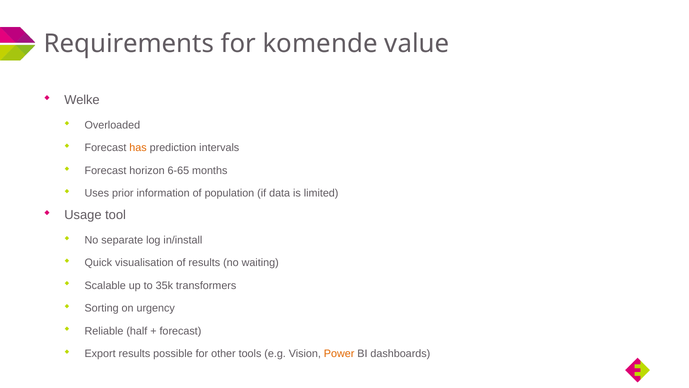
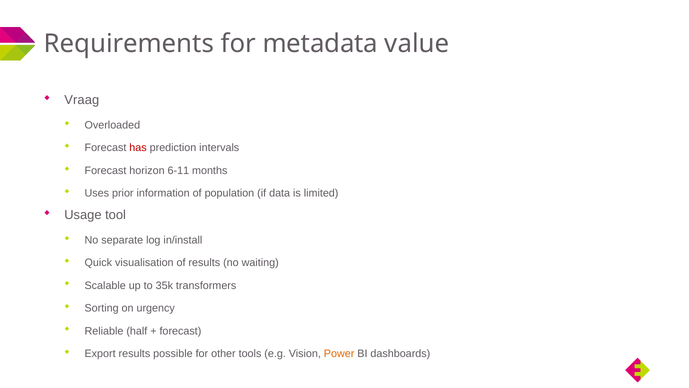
komende: komende -> metadata (320, 44)
Welke: Welke -> Vraag (82, 100)
has colour: orange -> red (138, 148)
6-65: 6-65 -> 6-11 (178, 170)
